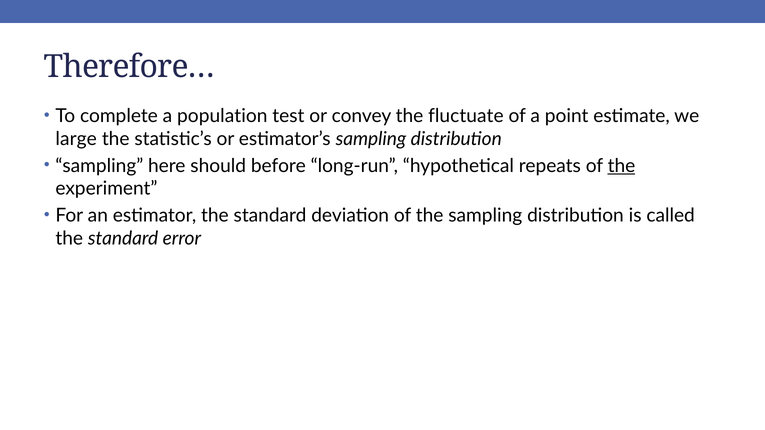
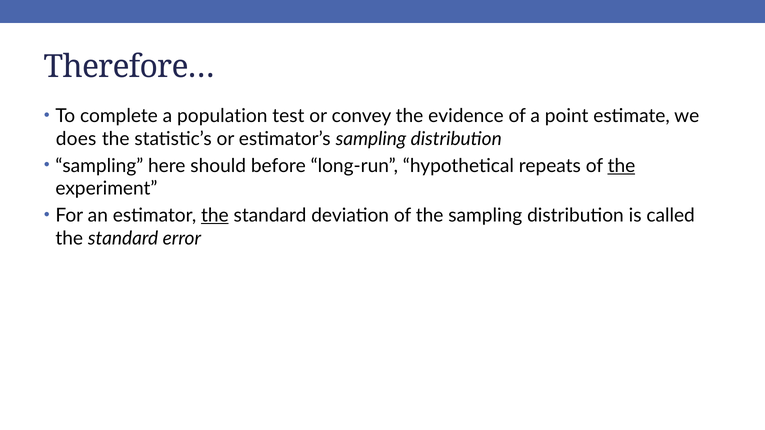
fluctuate: fluctuate -> evidence (466, 116)
large: large -> does (76, 139)
the underline: none -> present (215, 216)
